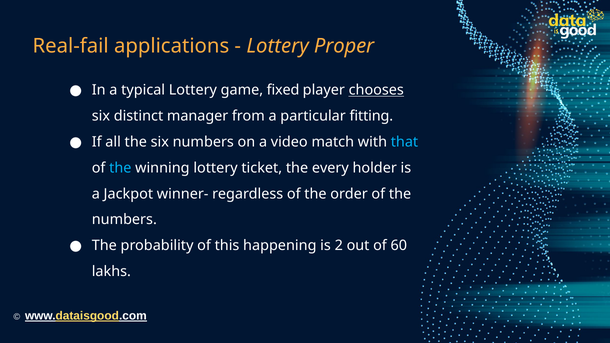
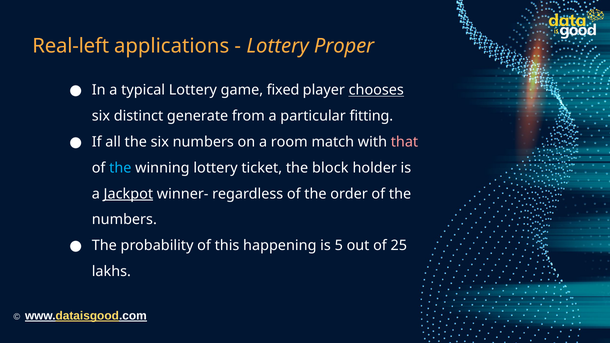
Real-fail: Real-fail -> Real-left (71, 46)
manager: manager -> generate (198, 116)
video: video -> room (289, 142)
that colour: light blue -> pink (404, 142)
every: every -> block (330, 168)
Jackpot underline: none -> present (128, 194)
2: 2 -> 5 (339, 246)
60: 60 -> 25 (399, 246)
